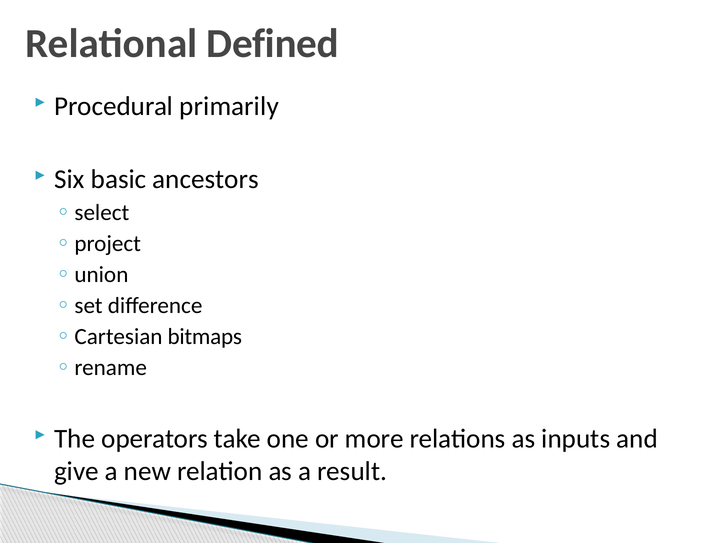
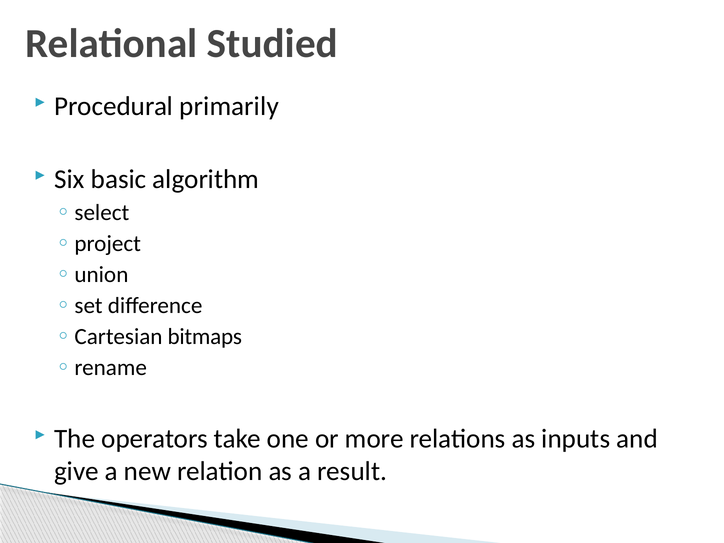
Defined: Defined -> Studied (272, 44)
ancestors: ancestors -> algorithm (206, 180)
